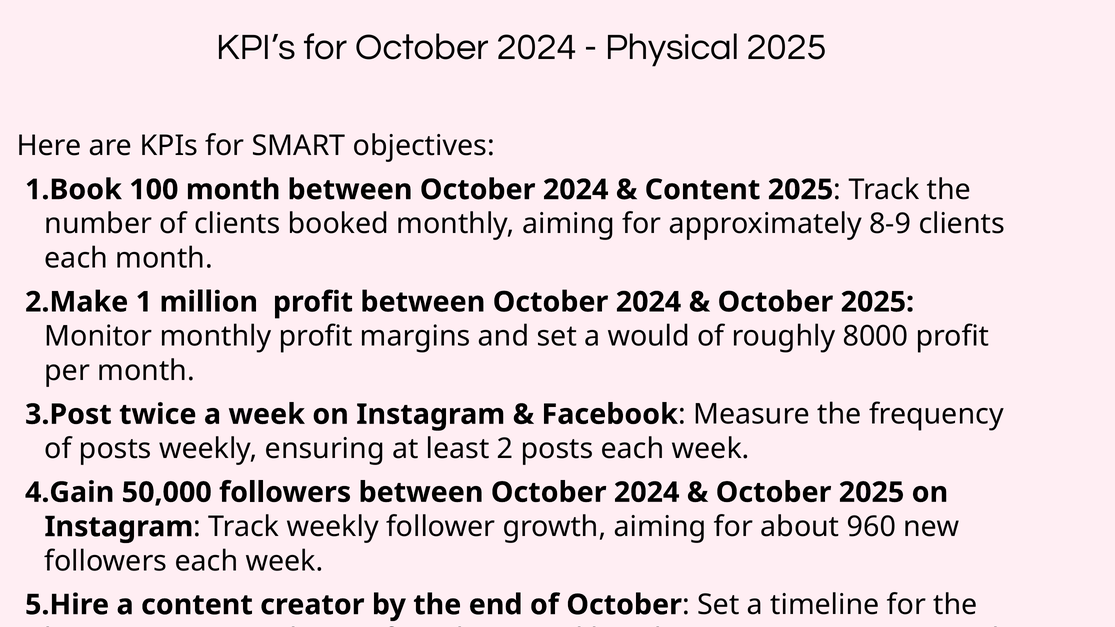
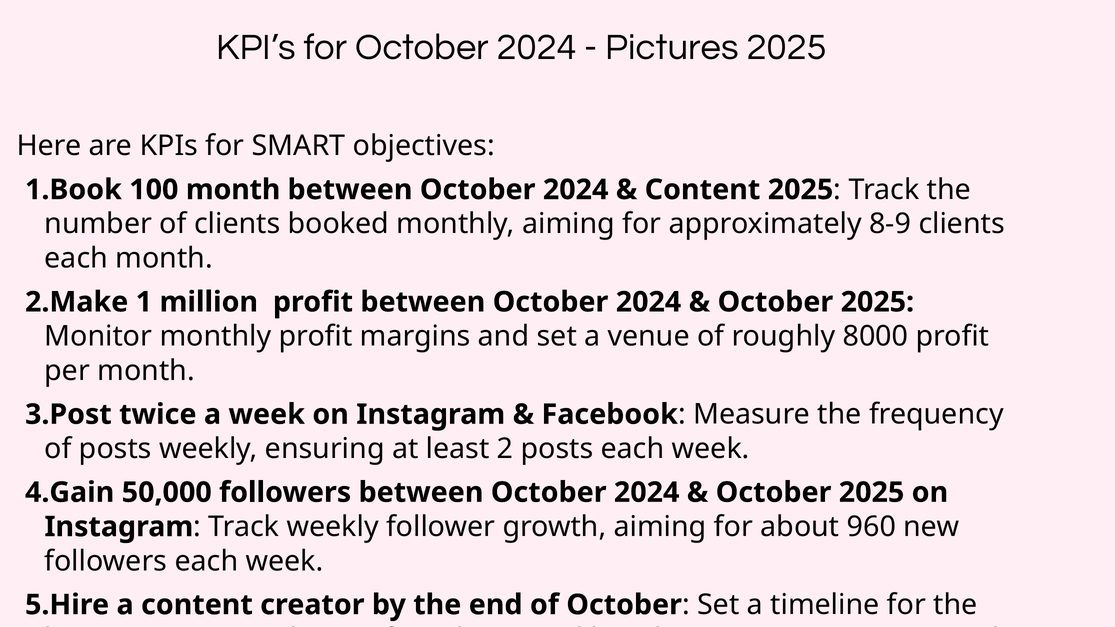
Physical: Physical -> Pictures (672, 47)
would: would -> venue (649, 337)
